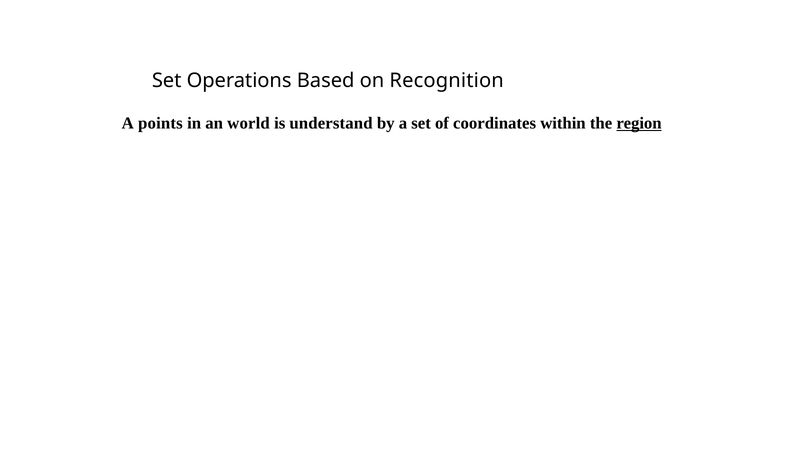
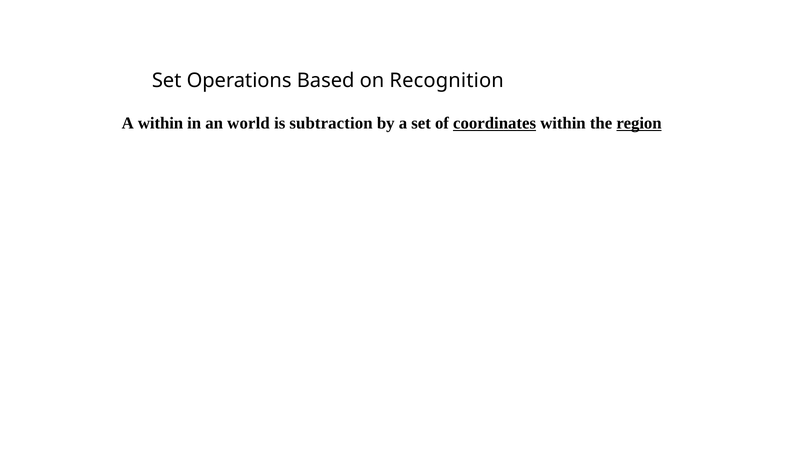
A points: points -> within (161, 123)
understand: understand -> subtraction (331, 123)
coordinates underline: none -> present (495, 123)
